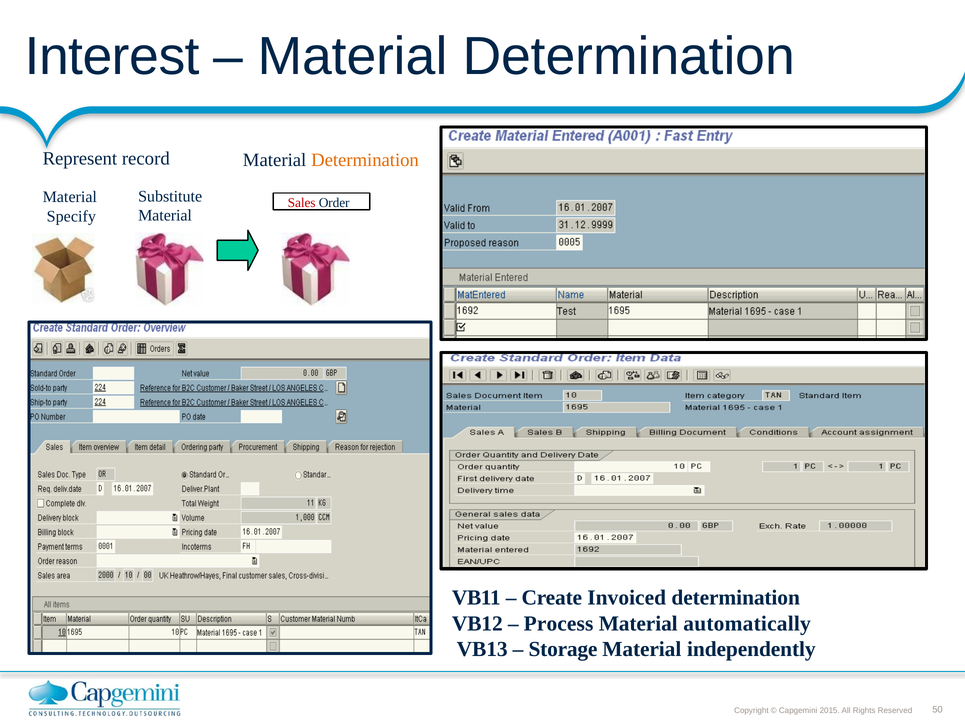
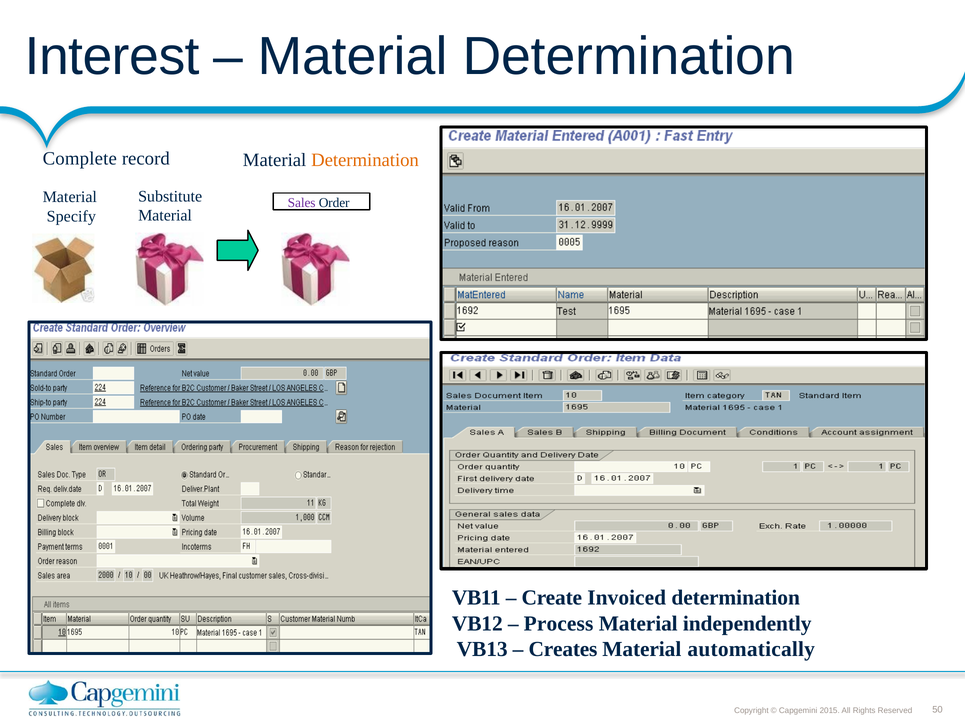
Represent: Represent -> Complete (80, 159)
Sales colour: red -> purple (302, 203)
automatically: automatically -> independently (747, 623)
Storage: Storage -> Creates (563, 649)
independently: independently -> automatically (751, 649)
